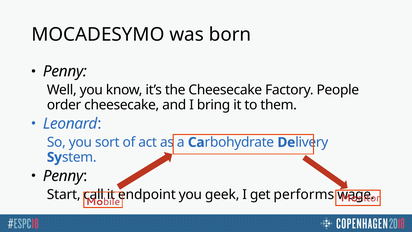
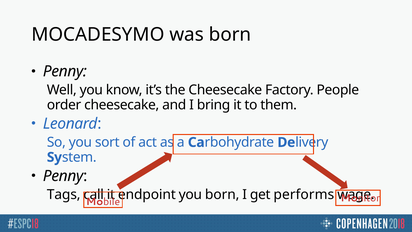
Start: Start -> Tags (64, 194)
you geek: geek -> born (222, 194)
